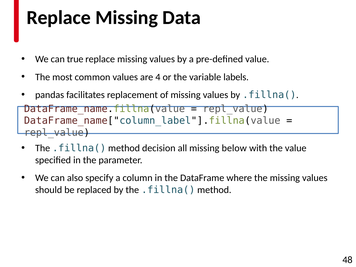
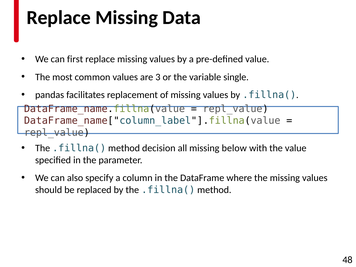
true: true -> first (75, 59)
4: 4 -> 3 (158, 77)
labels: labels -> single (236, 77)
